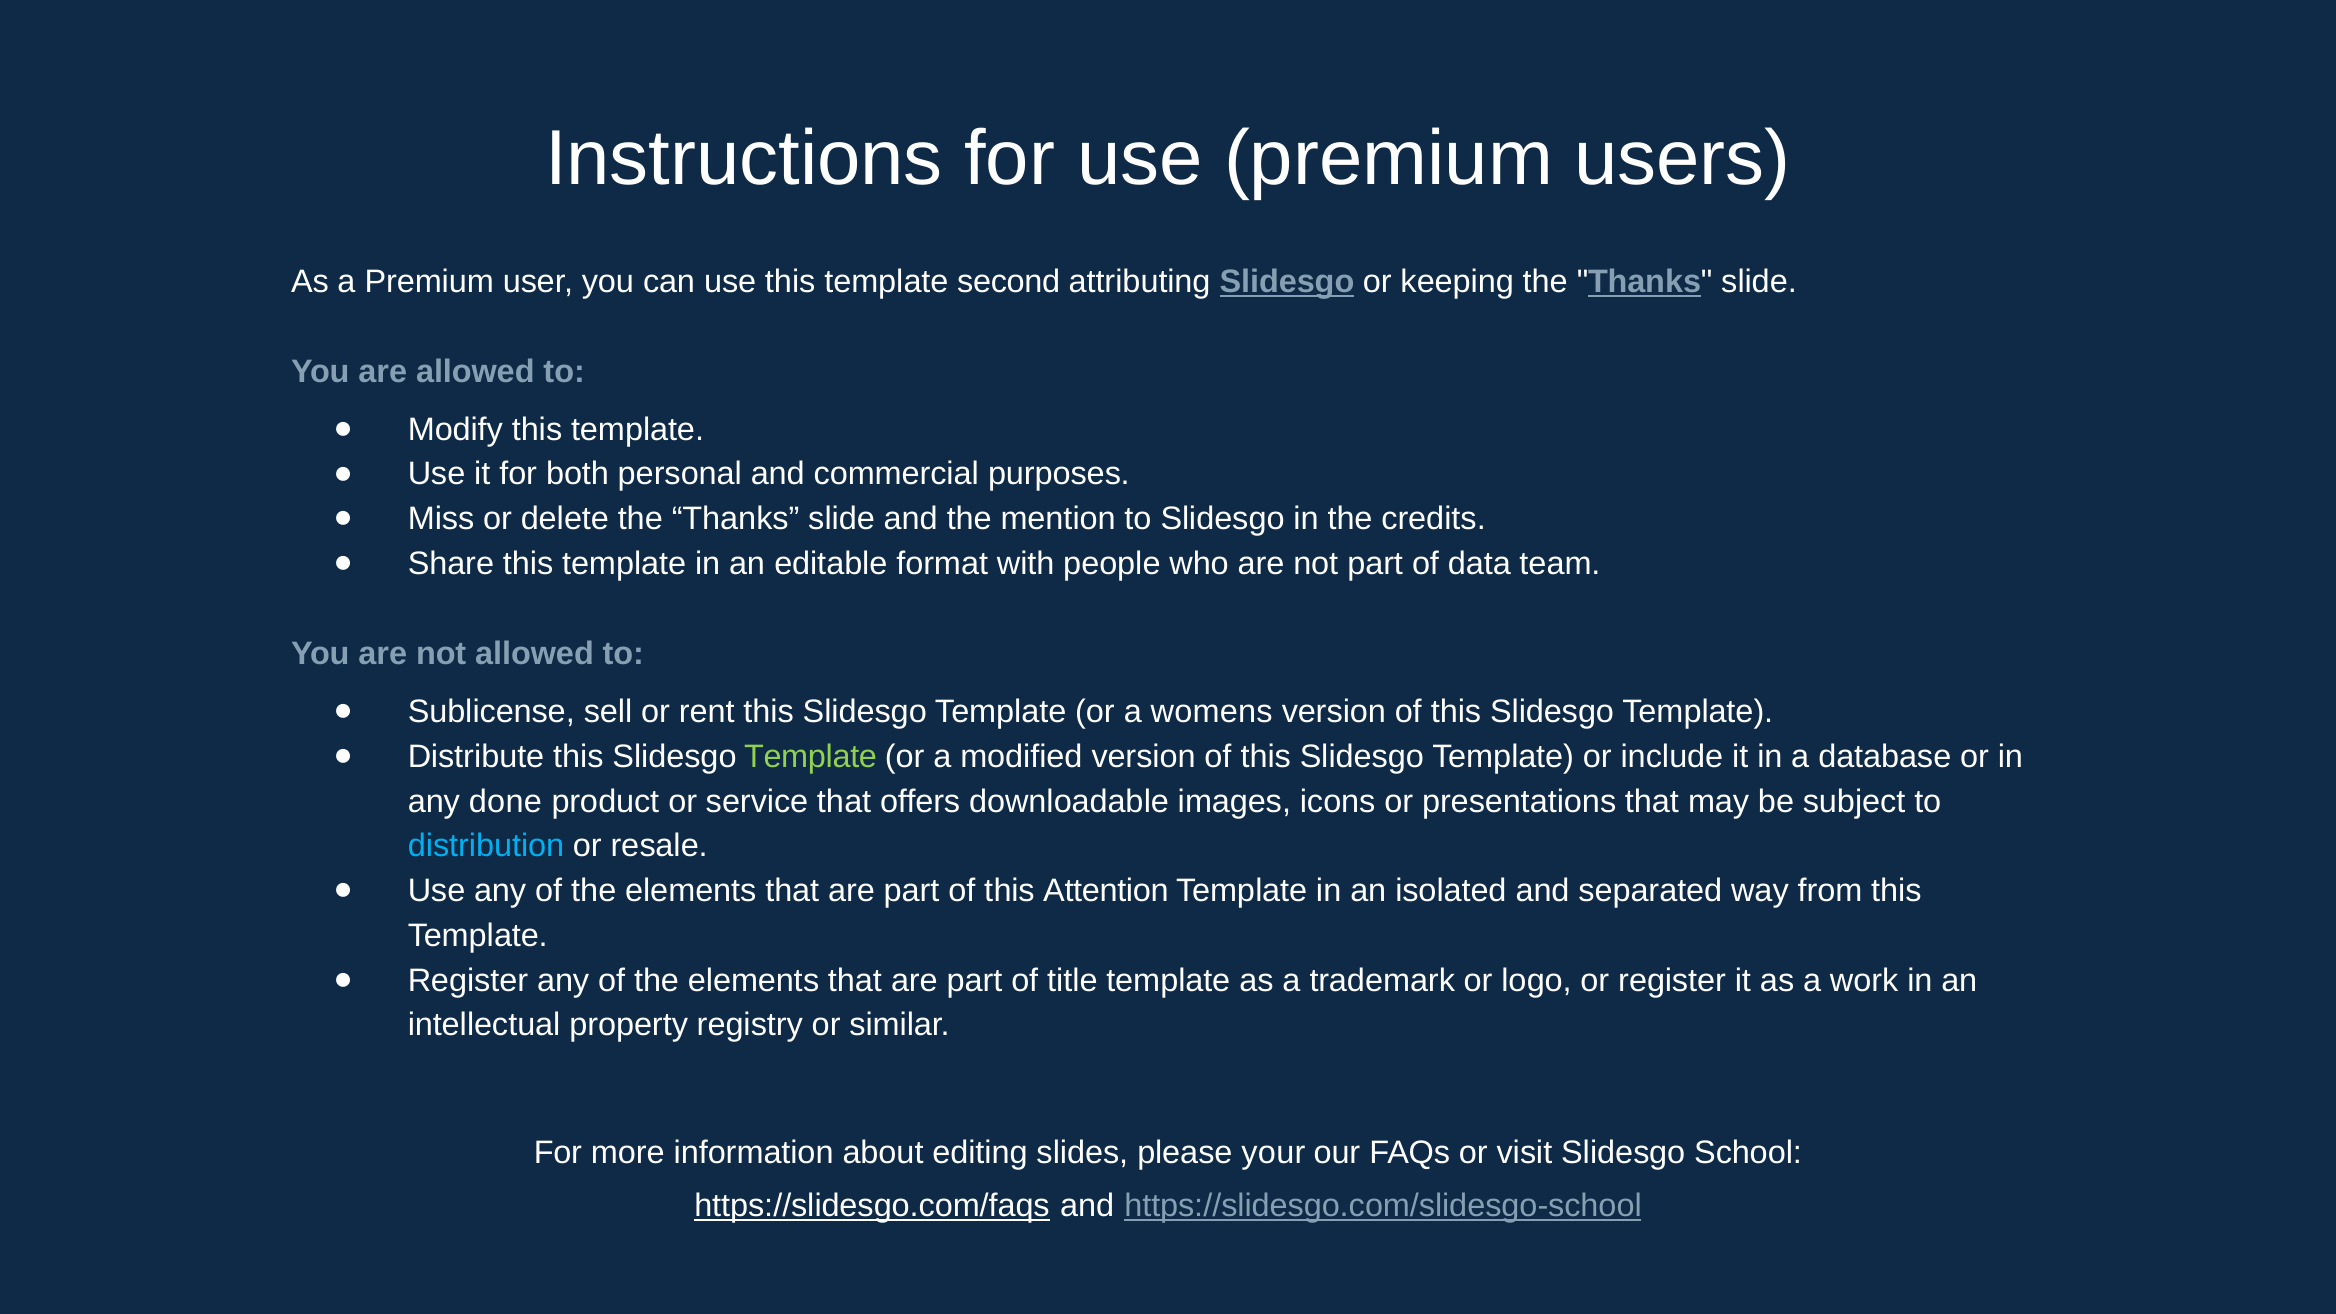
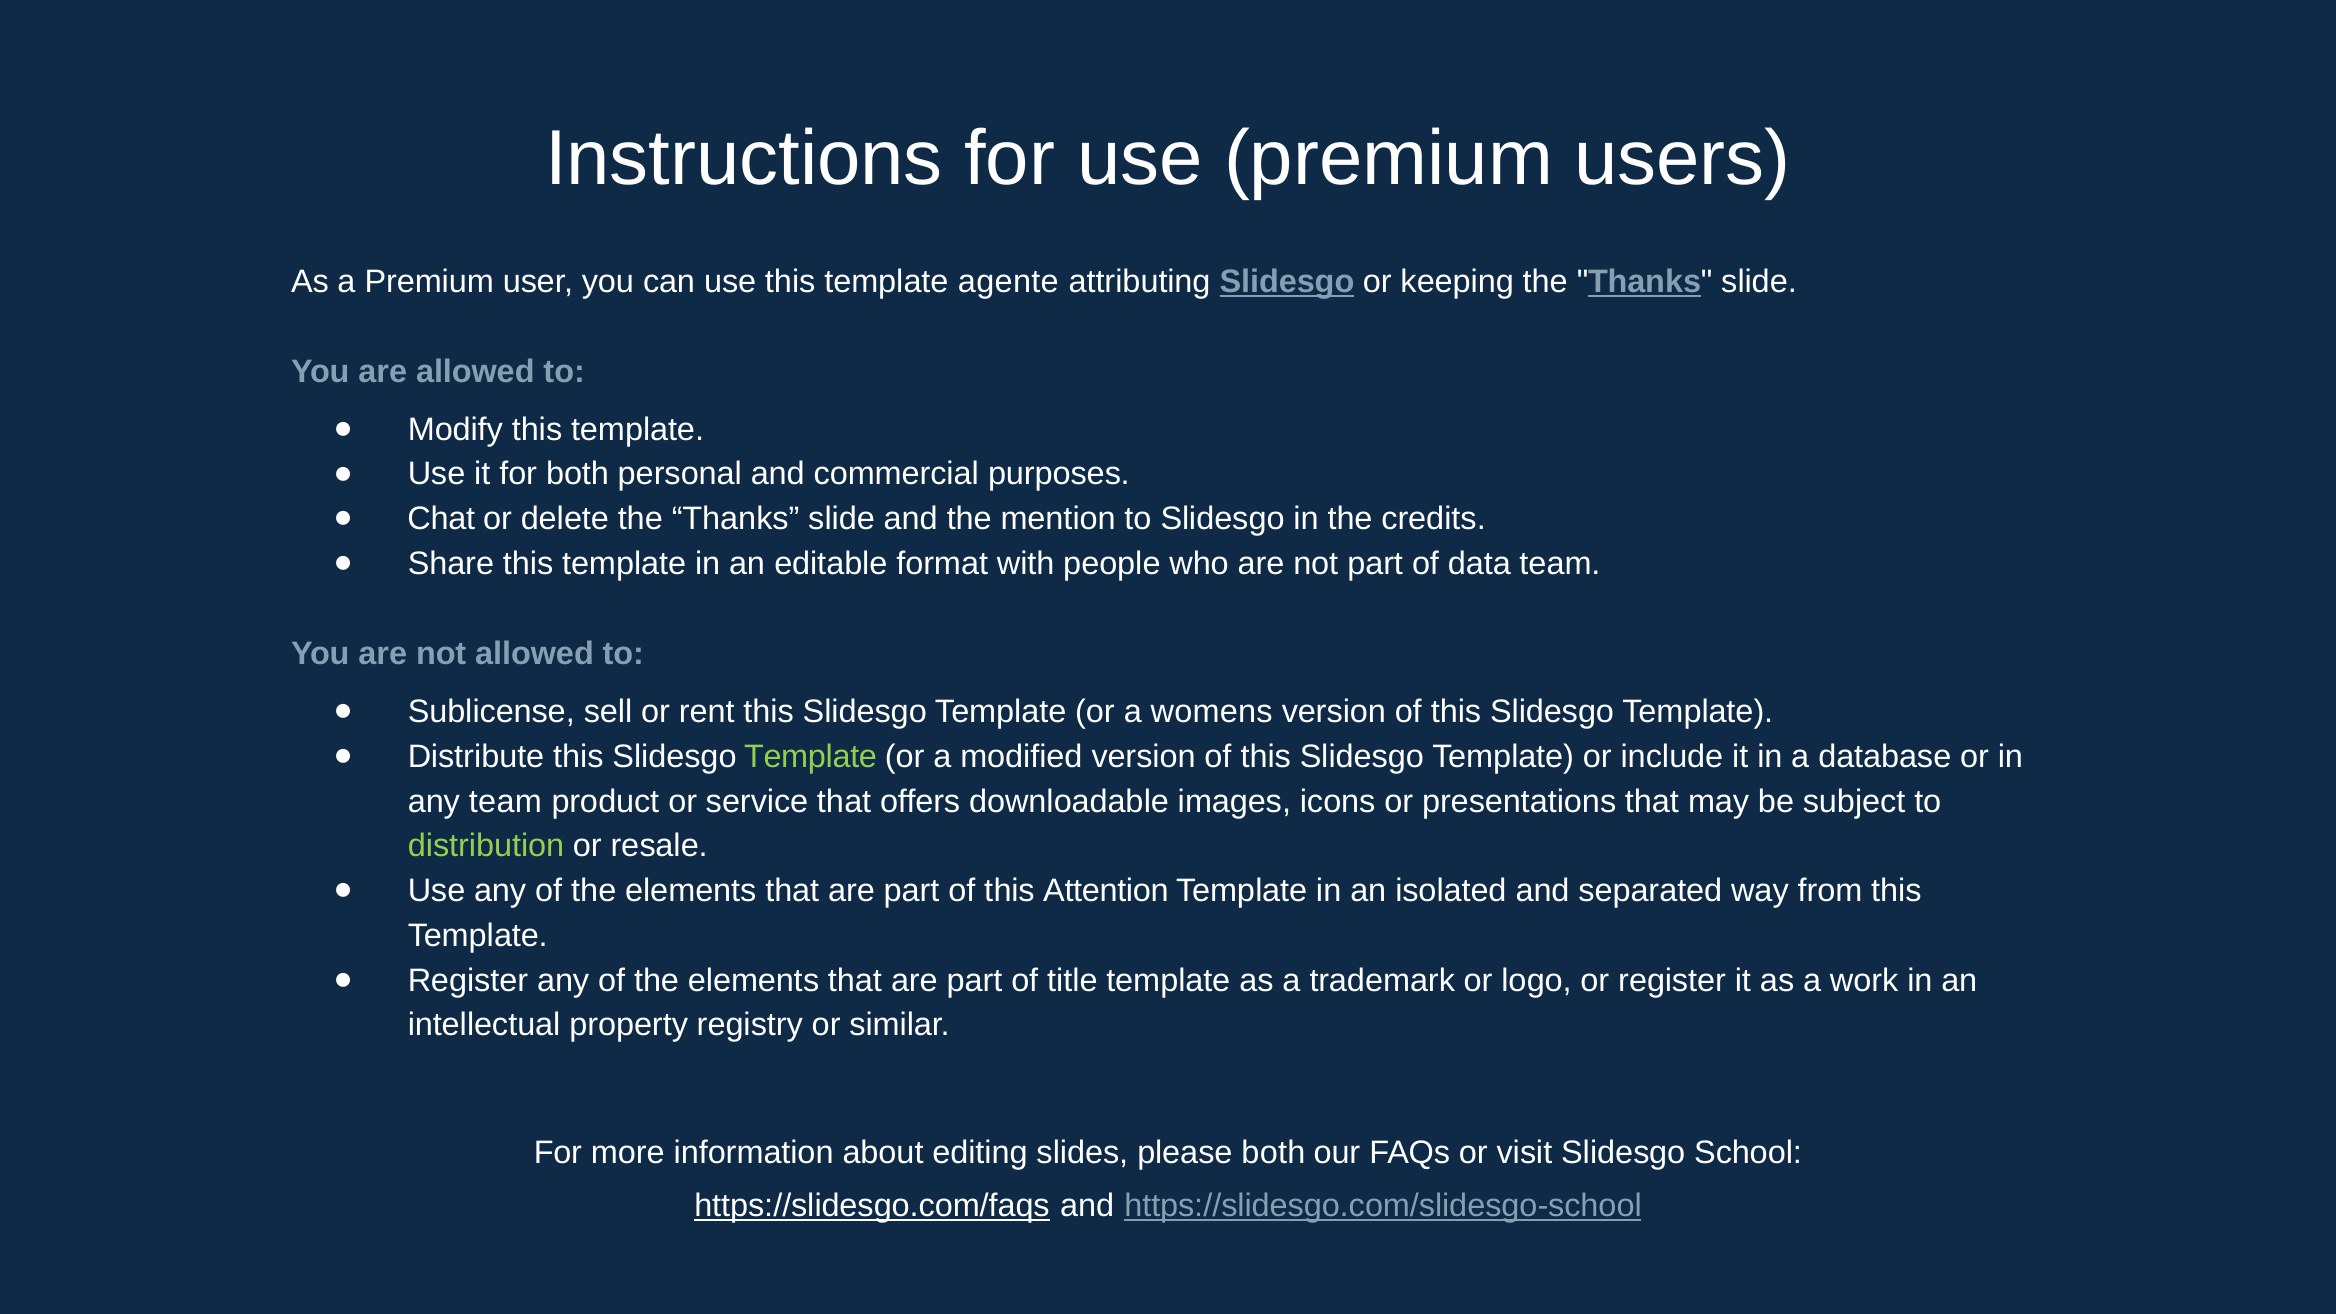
second: second -> agente (1008, 281)
Miss: Miss -> Chat (441, 519)
any done: done -> team (505, 801)
distribution colour: light blue -> light green (486, 846)
please your: your -> both (1273, 1153)
